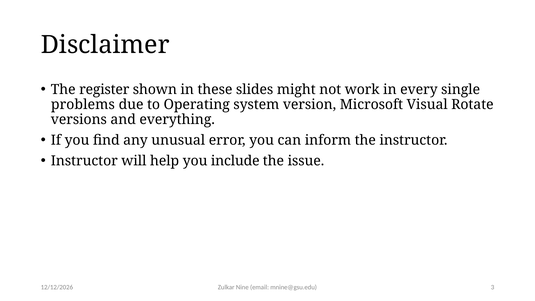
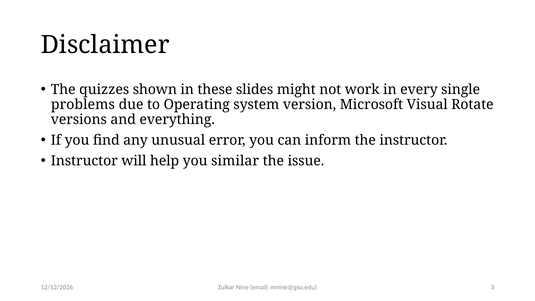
register: register -> quizzes (104, 90)
include: include -> similar (235, 161)
